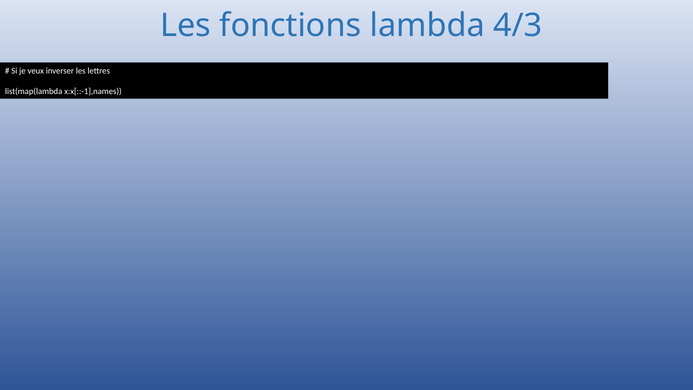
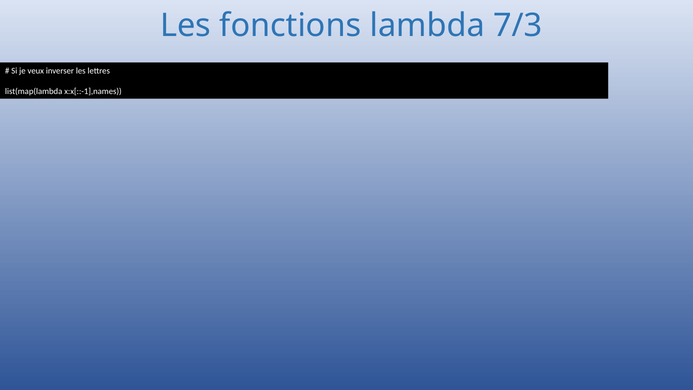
4/3: 4/3 -> 7/3 (518, 25)
